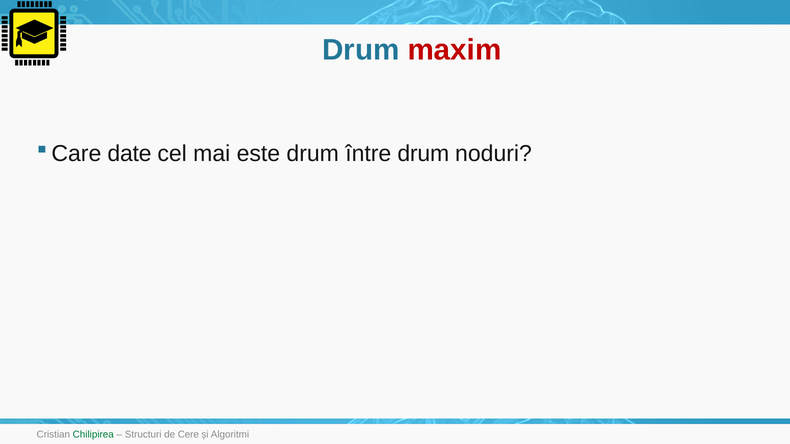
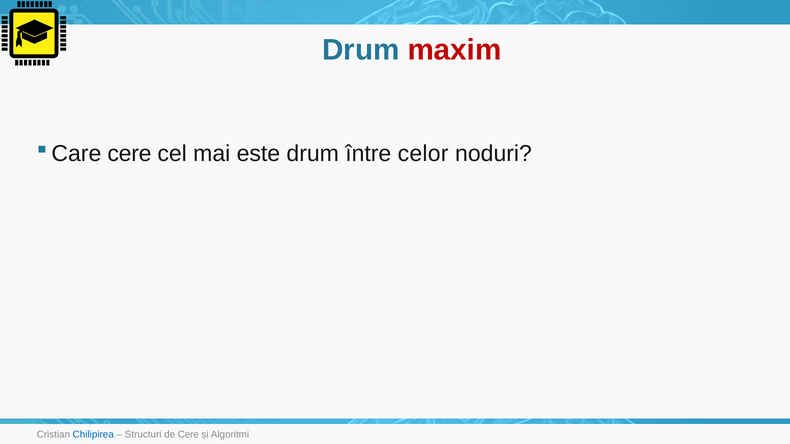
date: date -> cere (129, 154)
între drum: drum -> celor (423, 154)
Chilipirea colour: green -> blue (93, 435)
